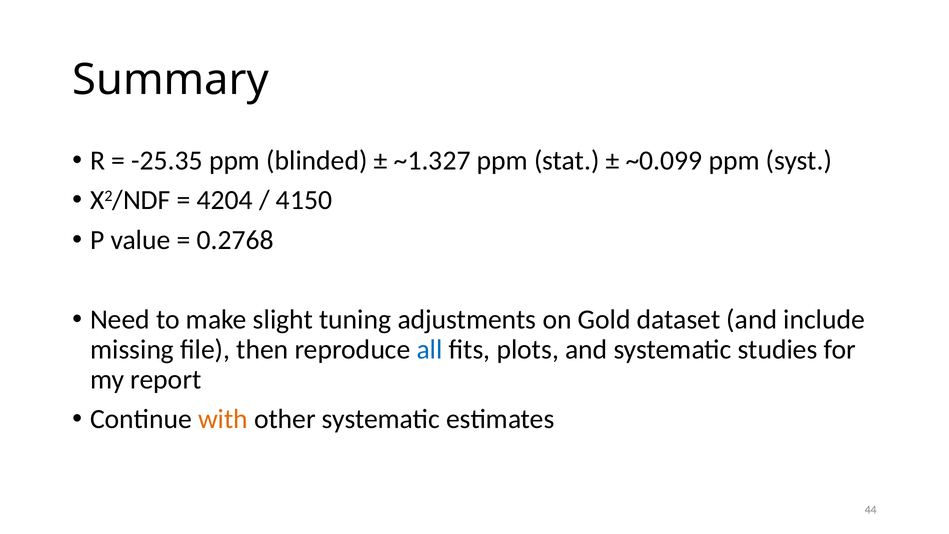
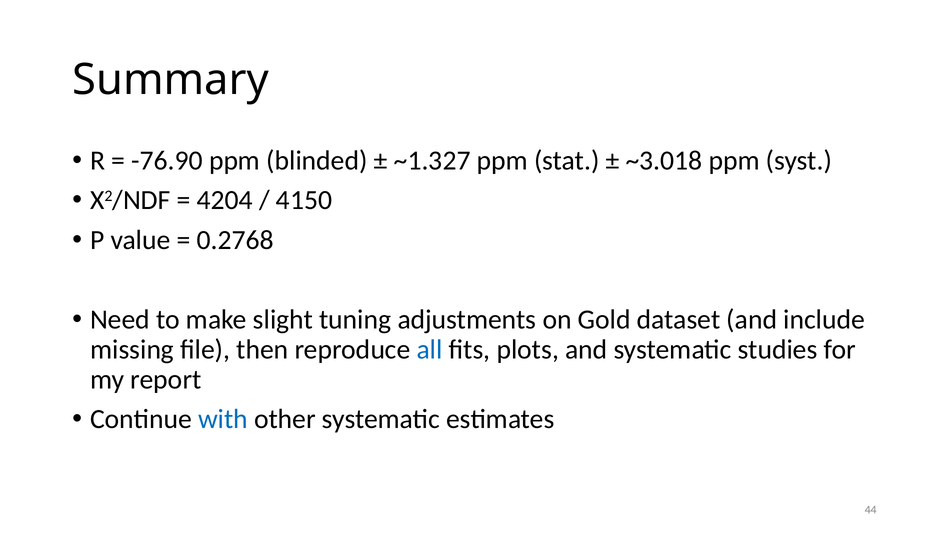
-25.35: -25.35 -> -76.90 (167, 160)
~0.099: ~0.099 -> ~3.018 (664, 160)
with colour: orange -> blue (223, 419)
